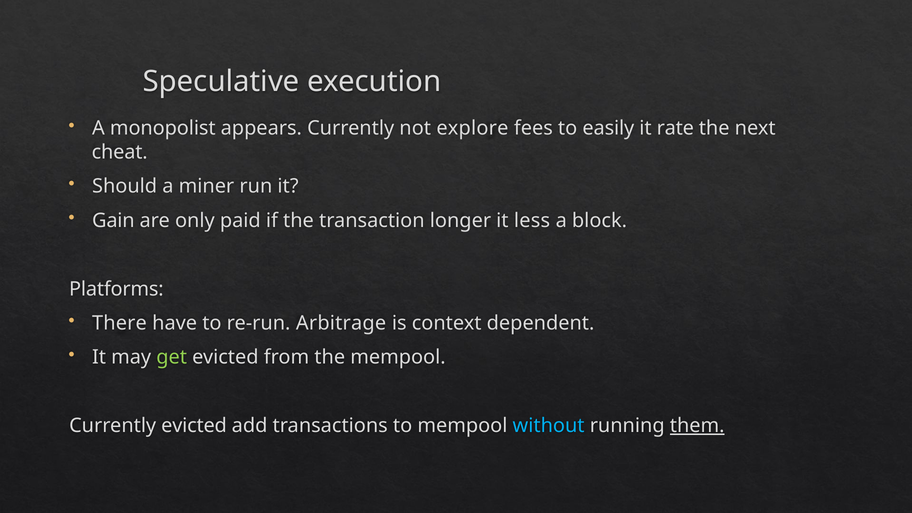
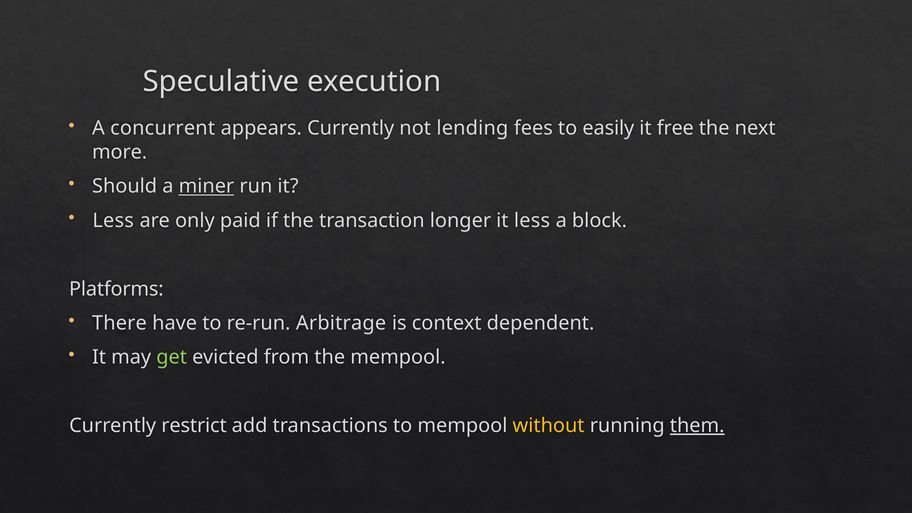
monopolist: monopolist -> concurrent (163, 128)
explore: explore -> lending (472, 128)
rate: rate -> free (675, 128)
cheat: cheat -> more (120, 152)
miner underline: none -> present (206, 186)
Gain: Gain -> Less (113, 221)
Currently evicted: evicted -> restrict (194, 426)
without colour: light blue -> yellow (549, 426)
